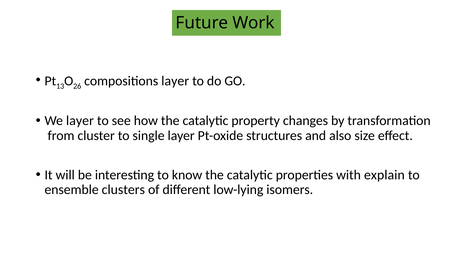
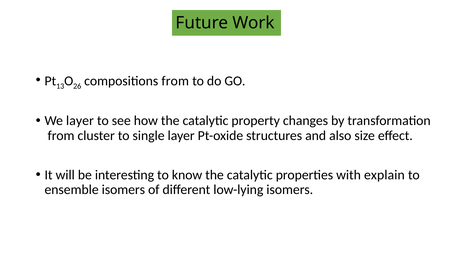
compositions layer: layer -> from (175, 81)
ensemble clusters: clusters -> isomers (123, 190)
